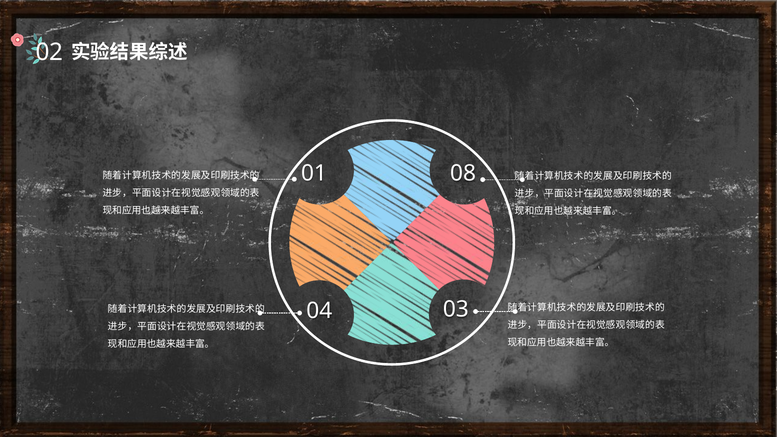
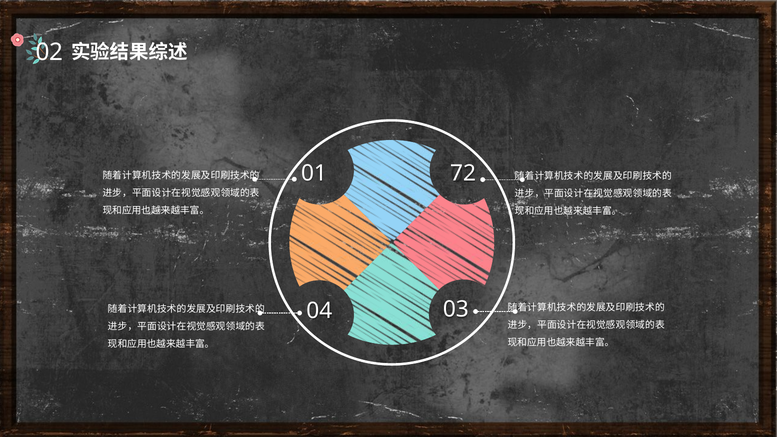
08: 08 -> 72 (463, 174)
